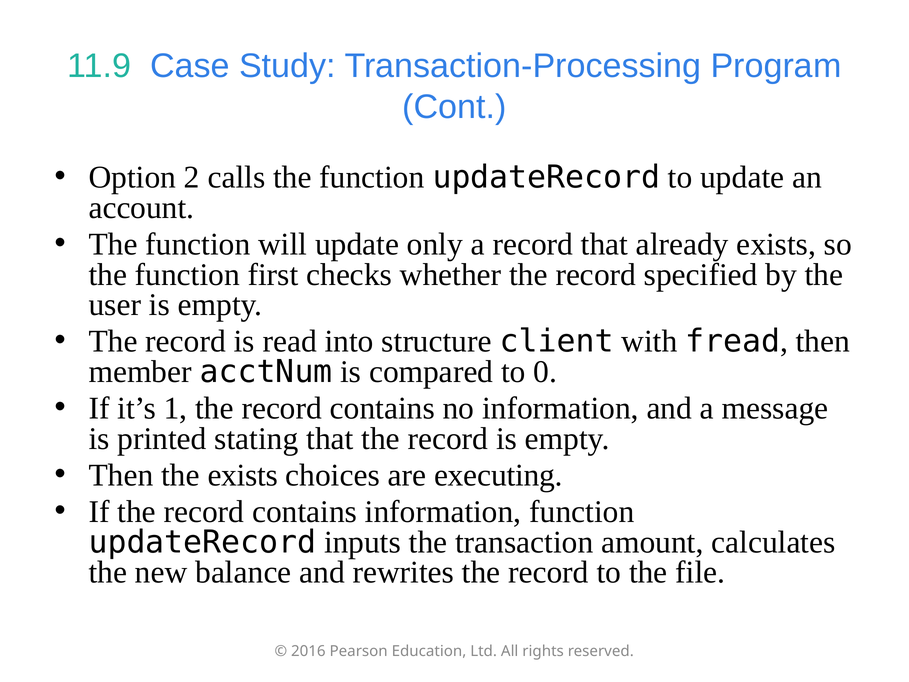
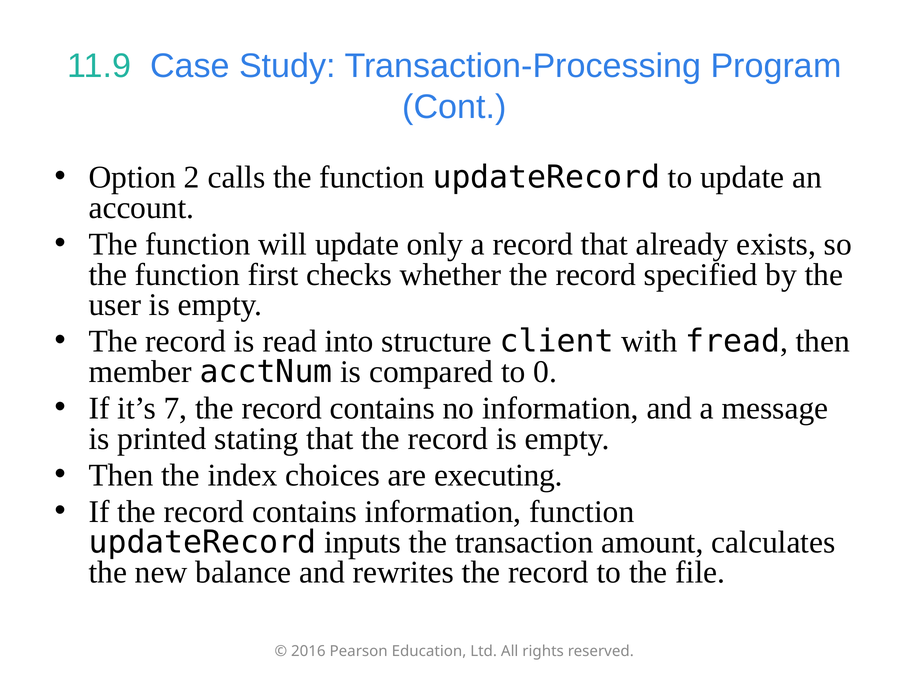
1: 1 -> 7 (176, 408)
the exists: exists -> index (243, 475)
